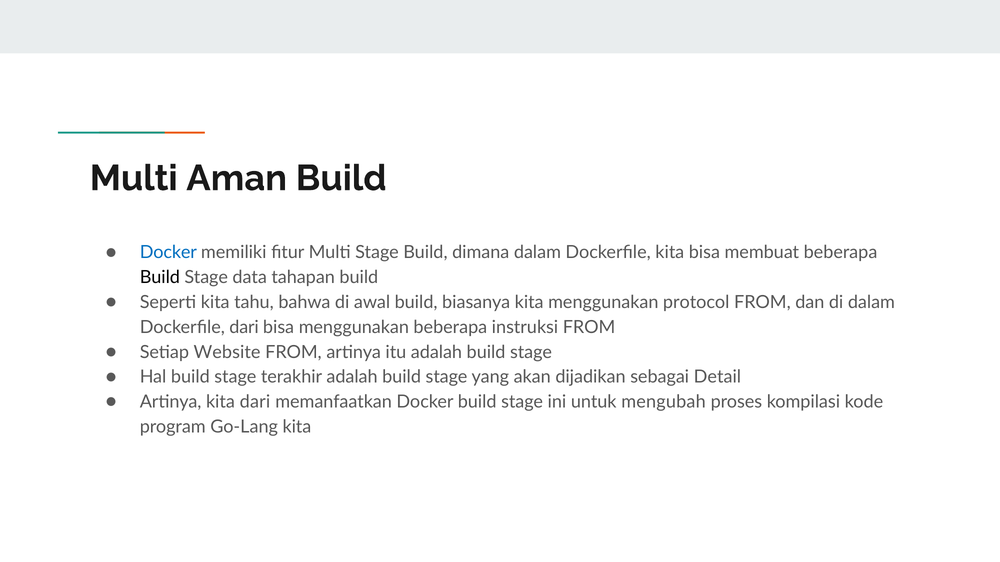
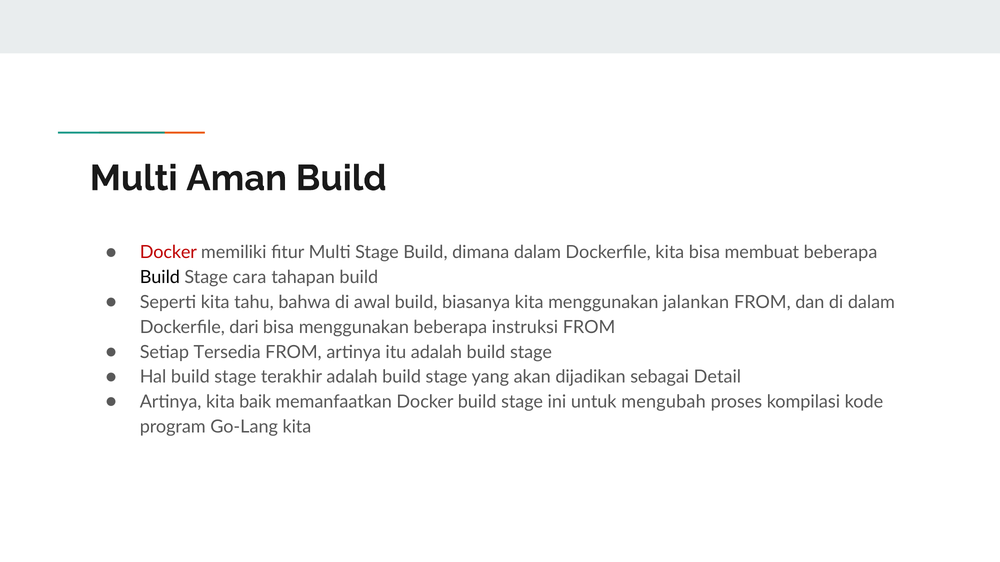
Docker colour: blue -> red (168, 253)
data: data -> cara (250, 278)
protocol: protocol -> jalankan (696, 303)
Website: Website -> Tersedia (227, 352)
kita dari: dari -> baik (255, 402)
